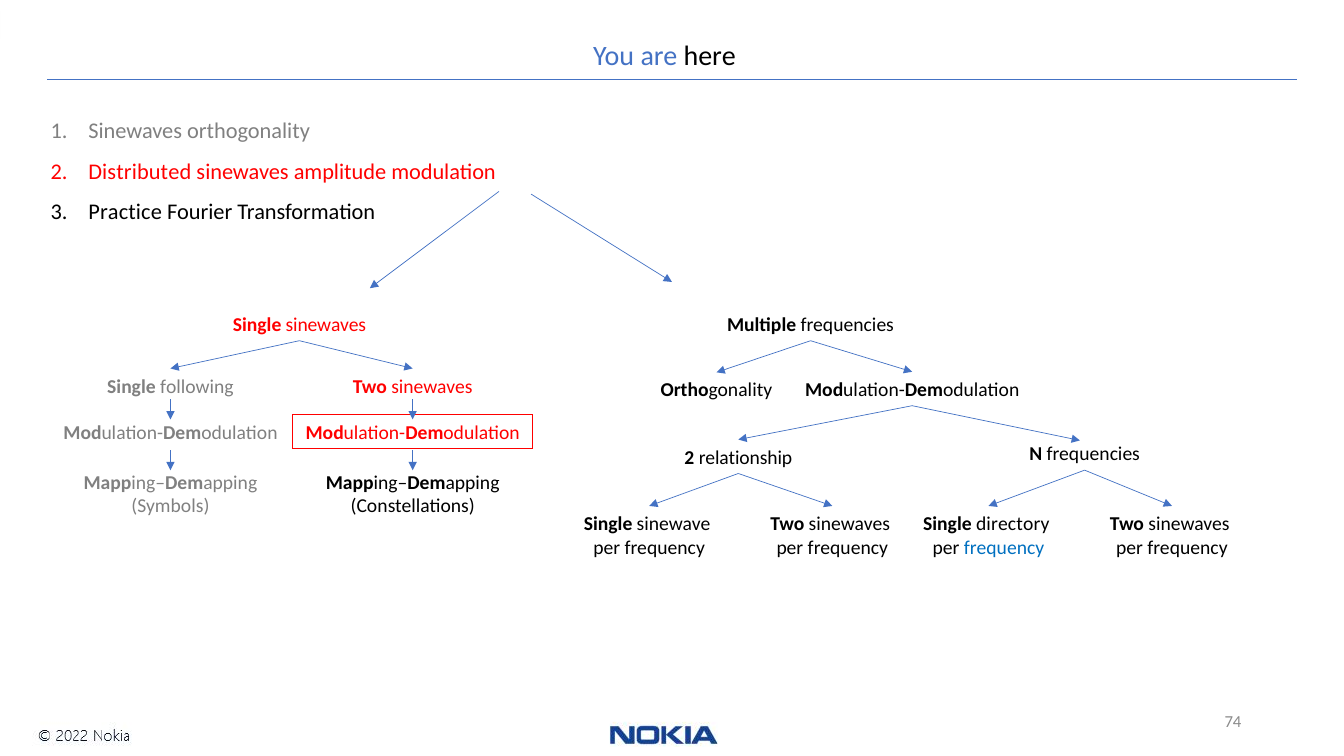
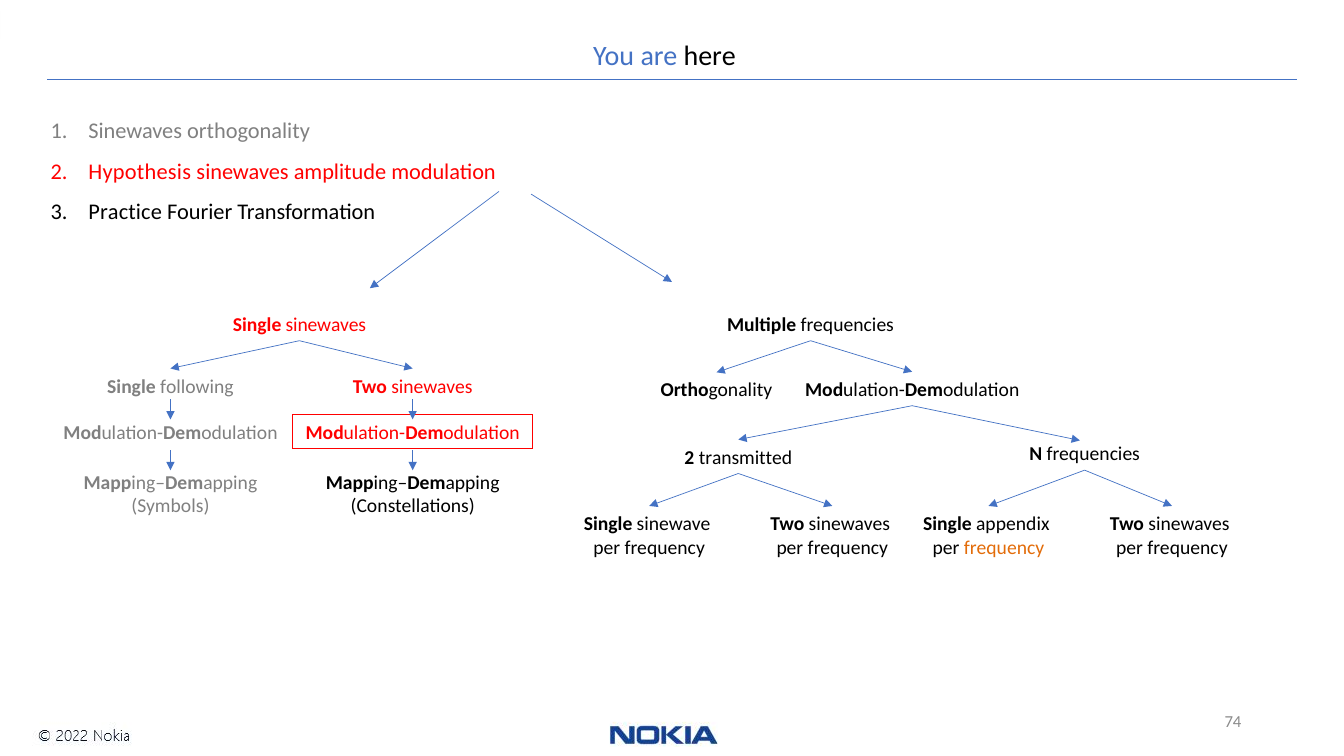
Distributed: Distributed -> Hypothesis (140, 172)
relationship: relationship -> transmitted (745, 458)
directory: directory -> appendix (1013, 524)
frequency colour: blue -> orange (1004, 548)
